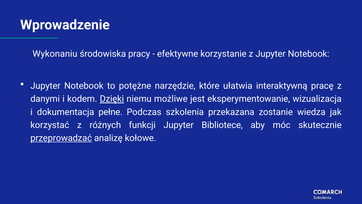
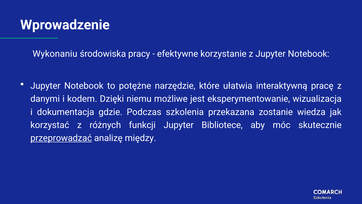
Dzięki underline: present -> none (112, 99)
pełne: pełne -> gdzie (110, 112)
kołowe: kołowe -> między (140, 138)
